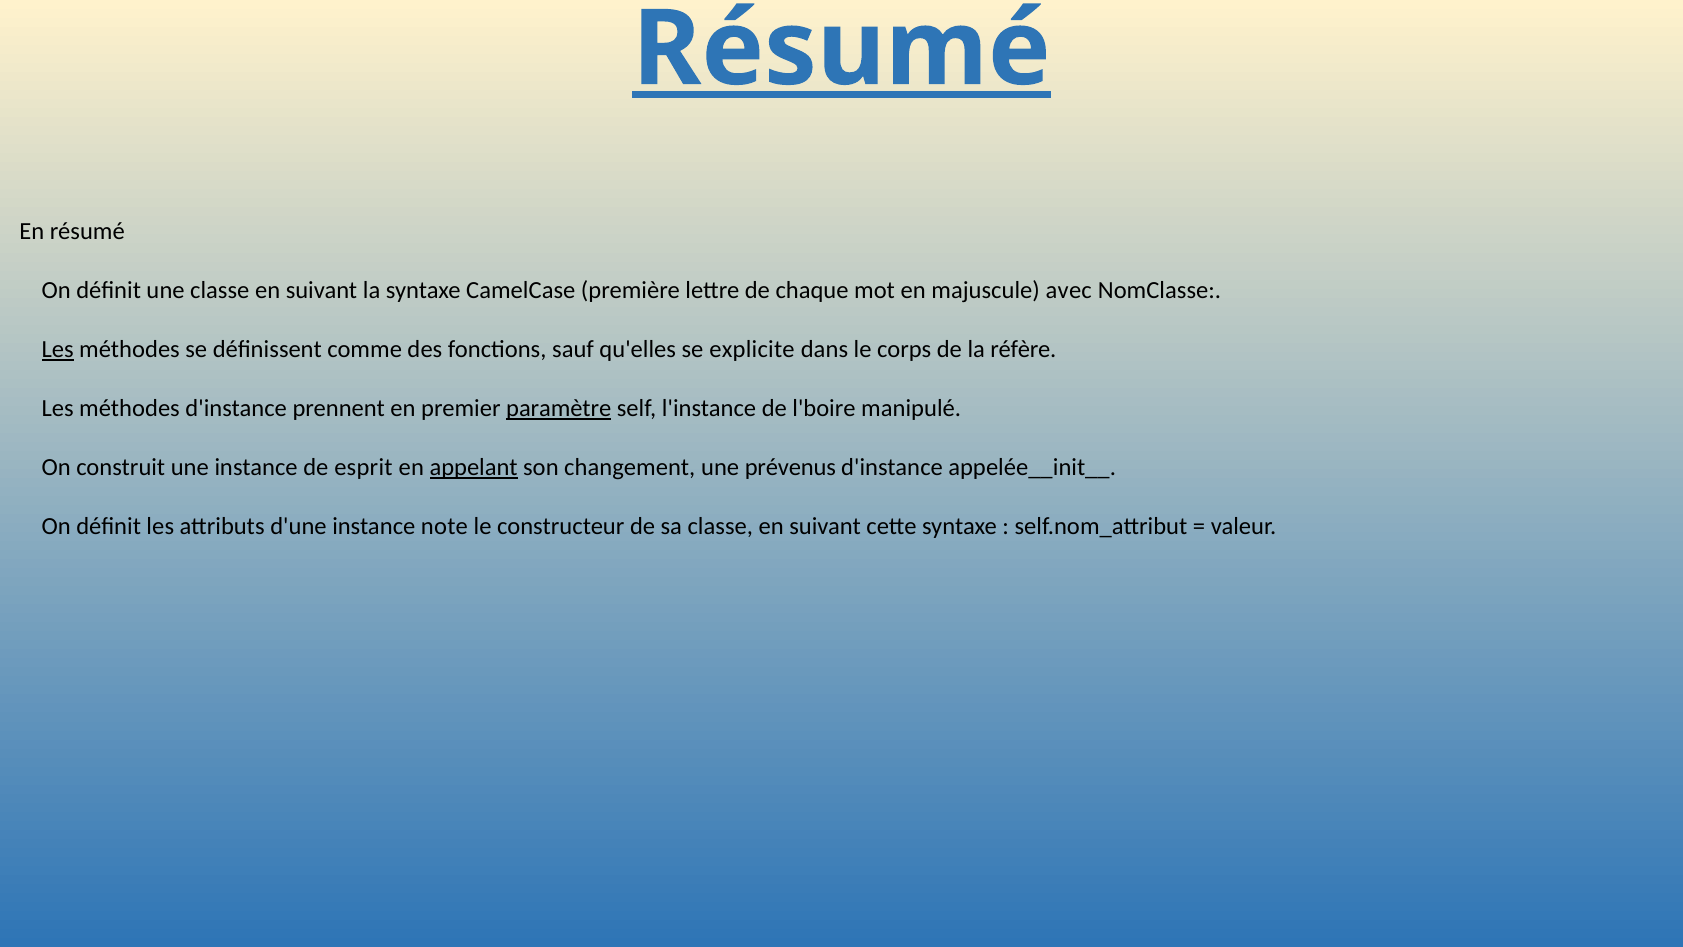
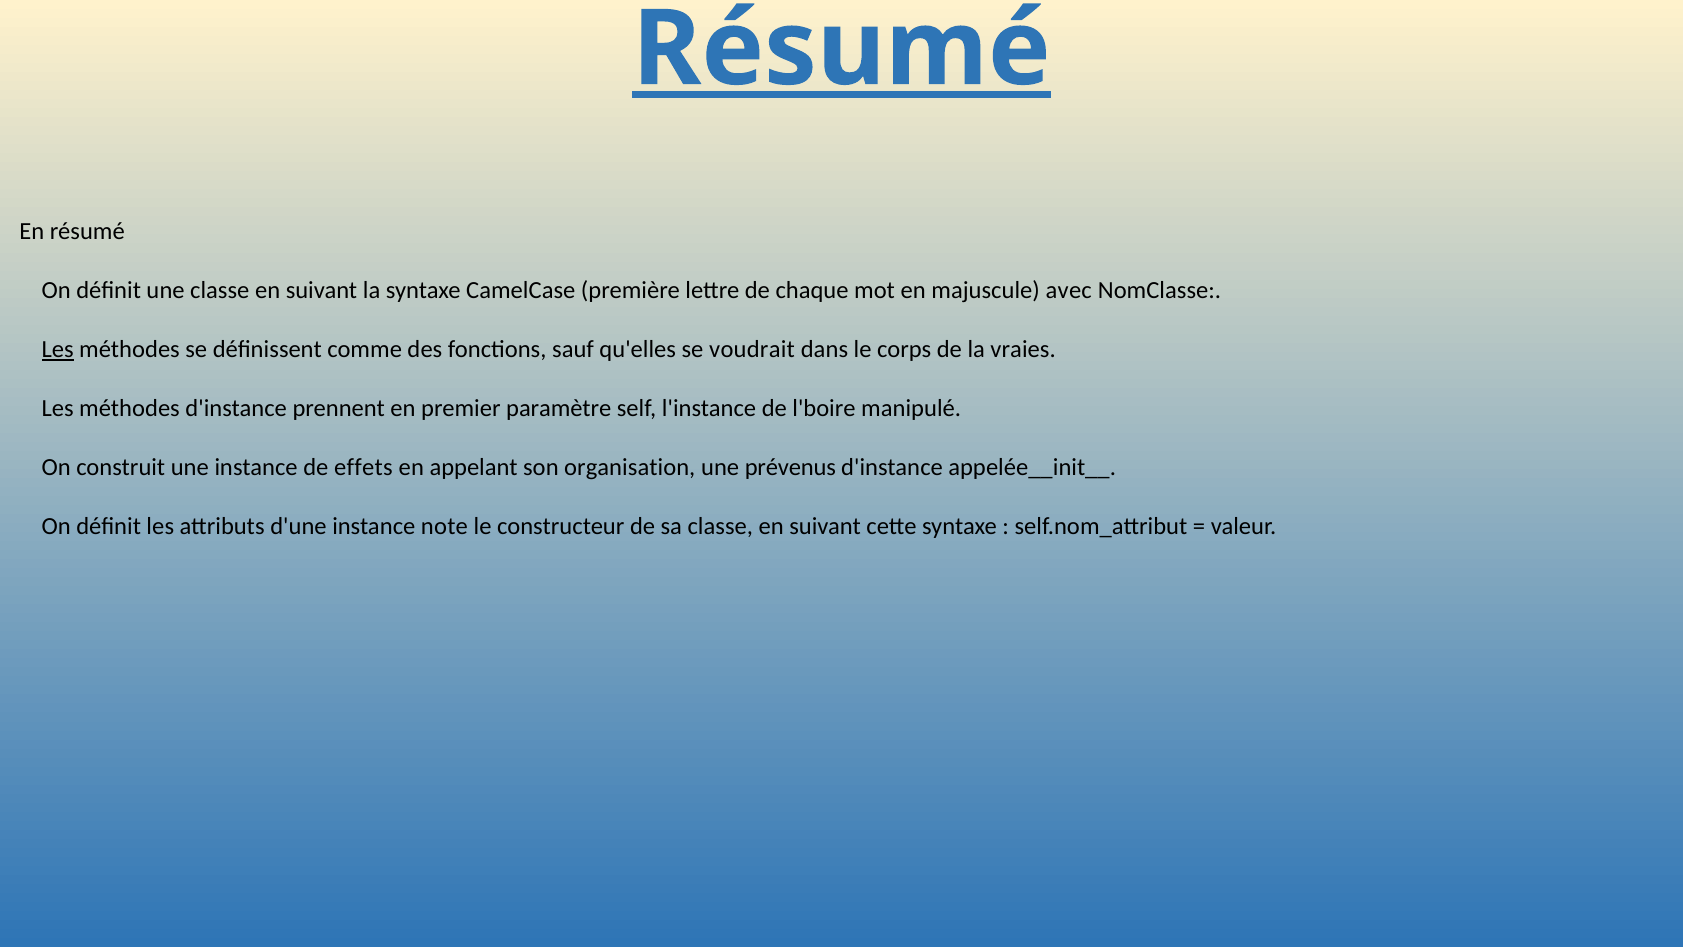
explicite: explicite -> voudrait (752, 349)
réfère: réfère -> vraies (1023, 349)
paramètre underline: present -> none (559, 408)
esprit: esprit -> effets (363, 467)
appelant underline: present -> none (474, 467)
changement: changement -> organisation (630, 467)
